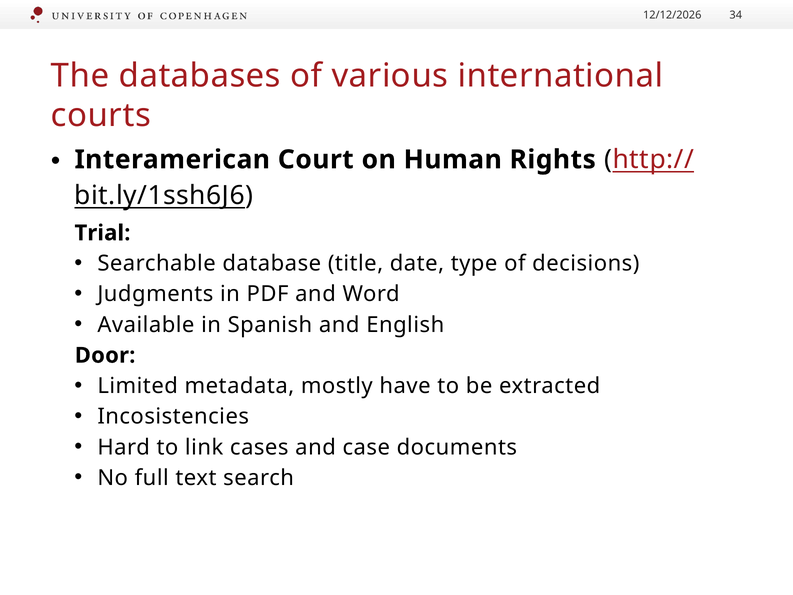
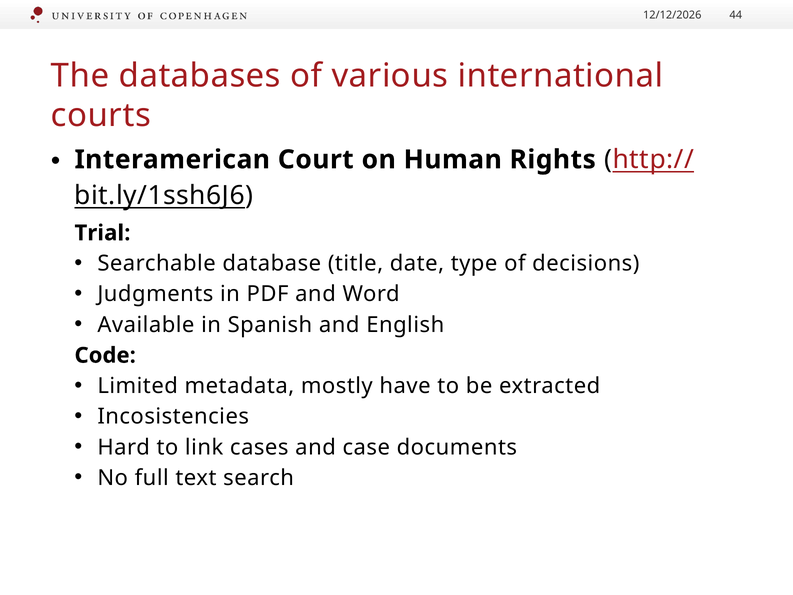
34: 34 -> 44 (736, 15)
Door: Door -> Code (105, 355)
